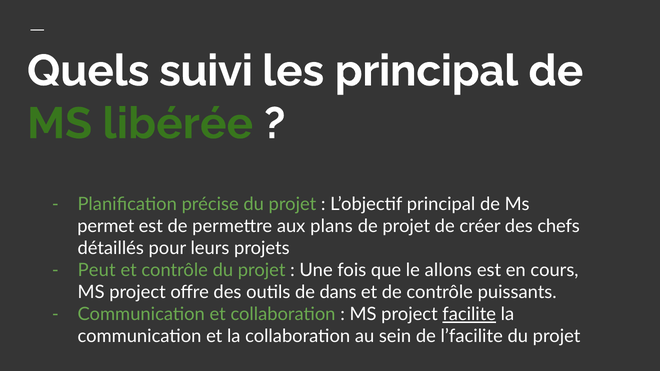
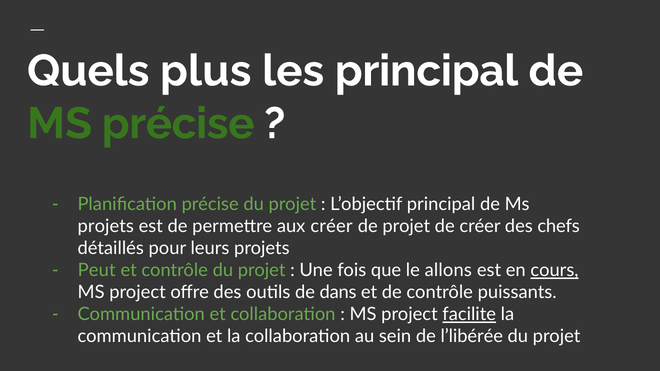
suivi: suivi -> plus (206, 71)
MS libérée: libérée -> précise (178, 124)
permet: permet -> projets (106, 227)
aux plans: plans -> créer (331, 227)
cours underline: none -> present (554, 271)
l’facilite: l’facilite -> l’libérée (472, 337)
